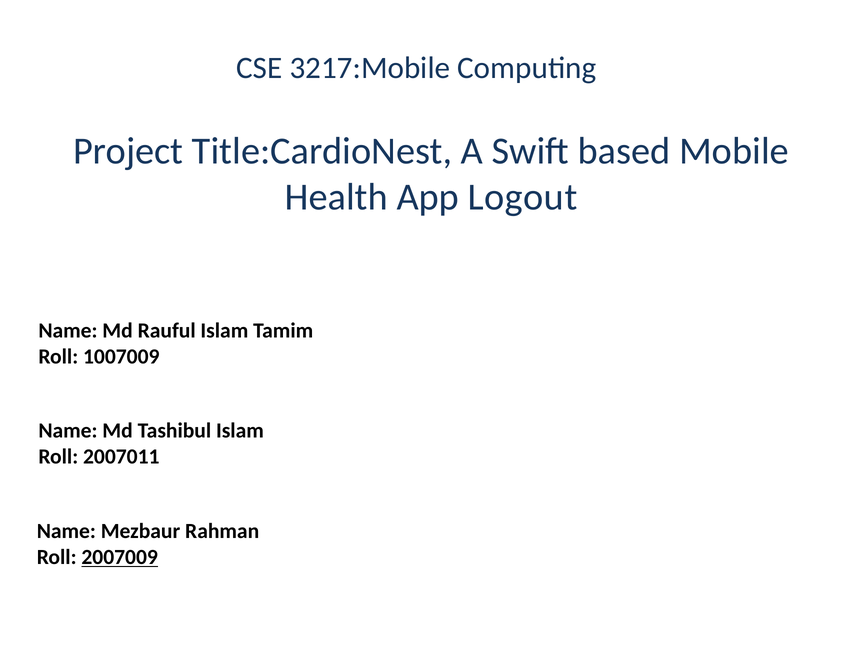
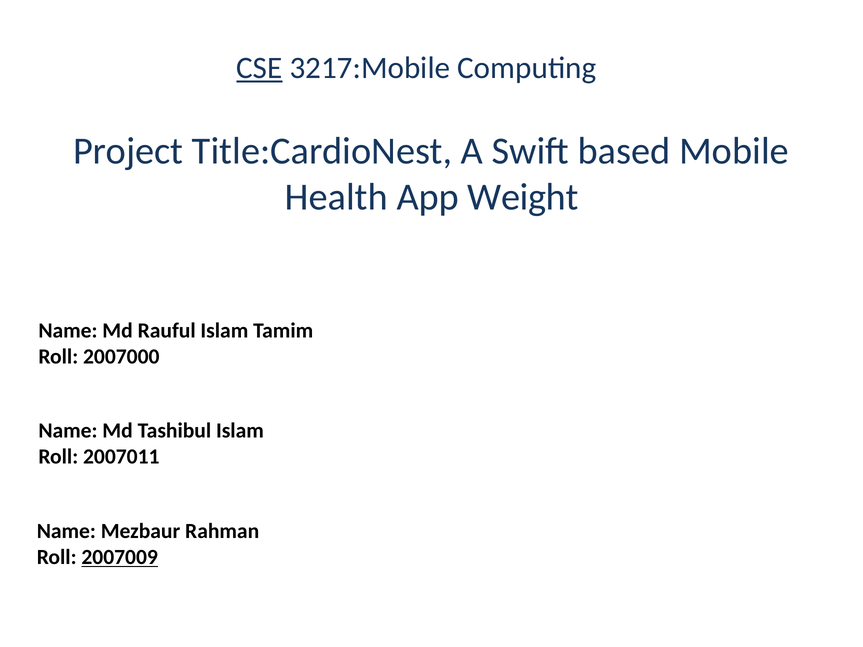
CSE underline: none -> present (259, 68)
Logout: Logout -> Weight (523, 197)
1007009: 1007009 -> 2007000 (121, 357)
